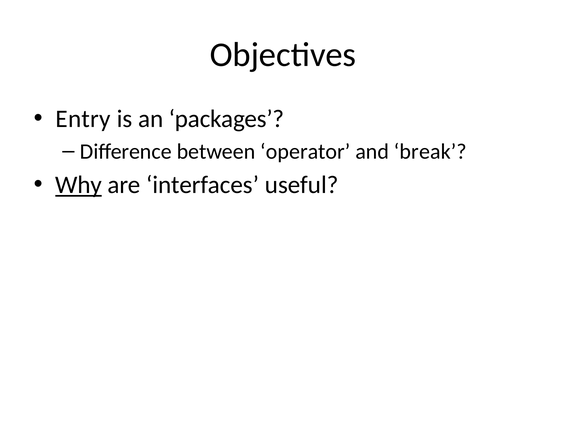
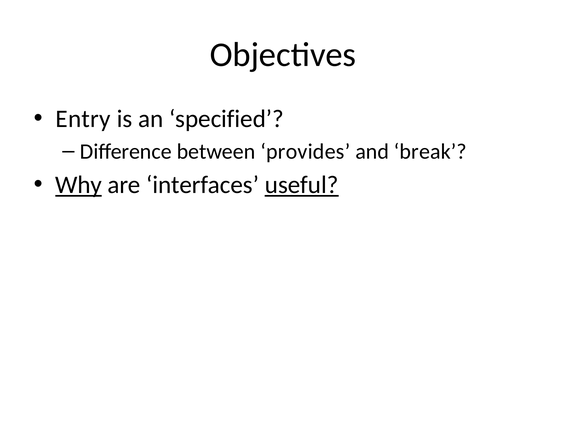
packages: packages -> specified (226, 119)
operator: operator -> provides (305, 151)
useful underline: none -> present (302, 185)
